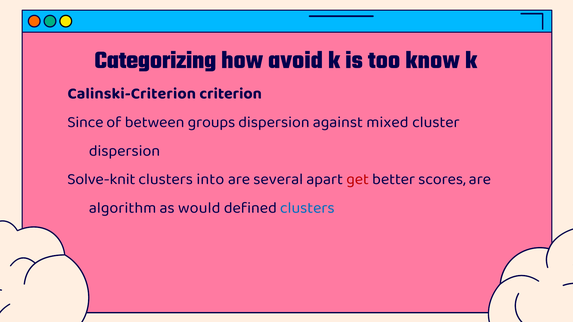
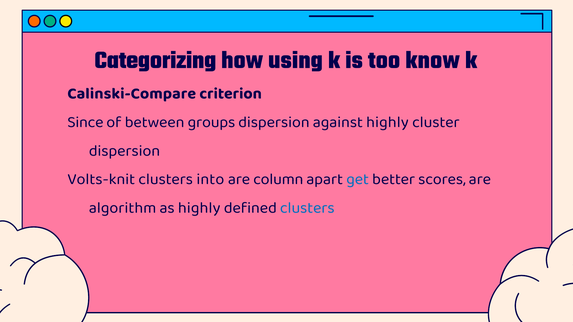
avoid: avoid -> using (295, 60)
Calinski-Criterion: Calinski-Criterion -> Calinski-Compare (132, 93)
against mixed: mixed -> highly (387, 122)
Solve-knit: Solve-knit -> Volts-knit (101, 179)
several: several -> column (278, 179)
get colour: red -> blue (358, 179)
as would: would -> highly (199, 208)
